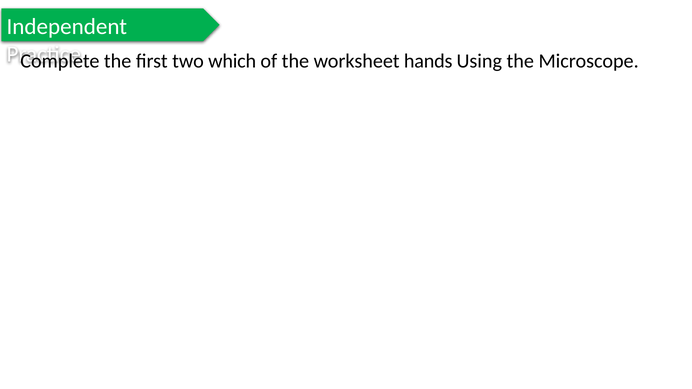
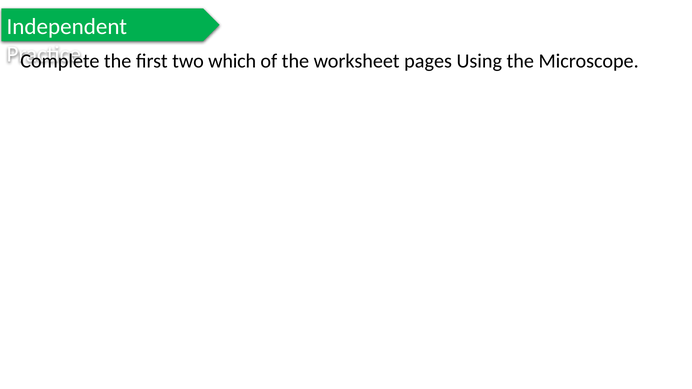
hands: hands -> pages (428, 61)
